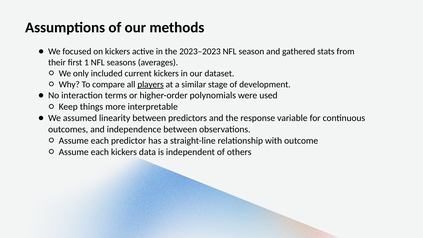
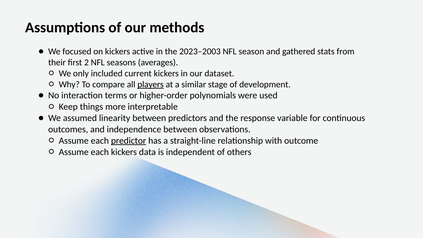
2023–2023: 2023–2023 -> 2023–2003 (200, 52)
1: 1 -> 2 (86, 63)
predictor underline: none -> present (129, 141)
